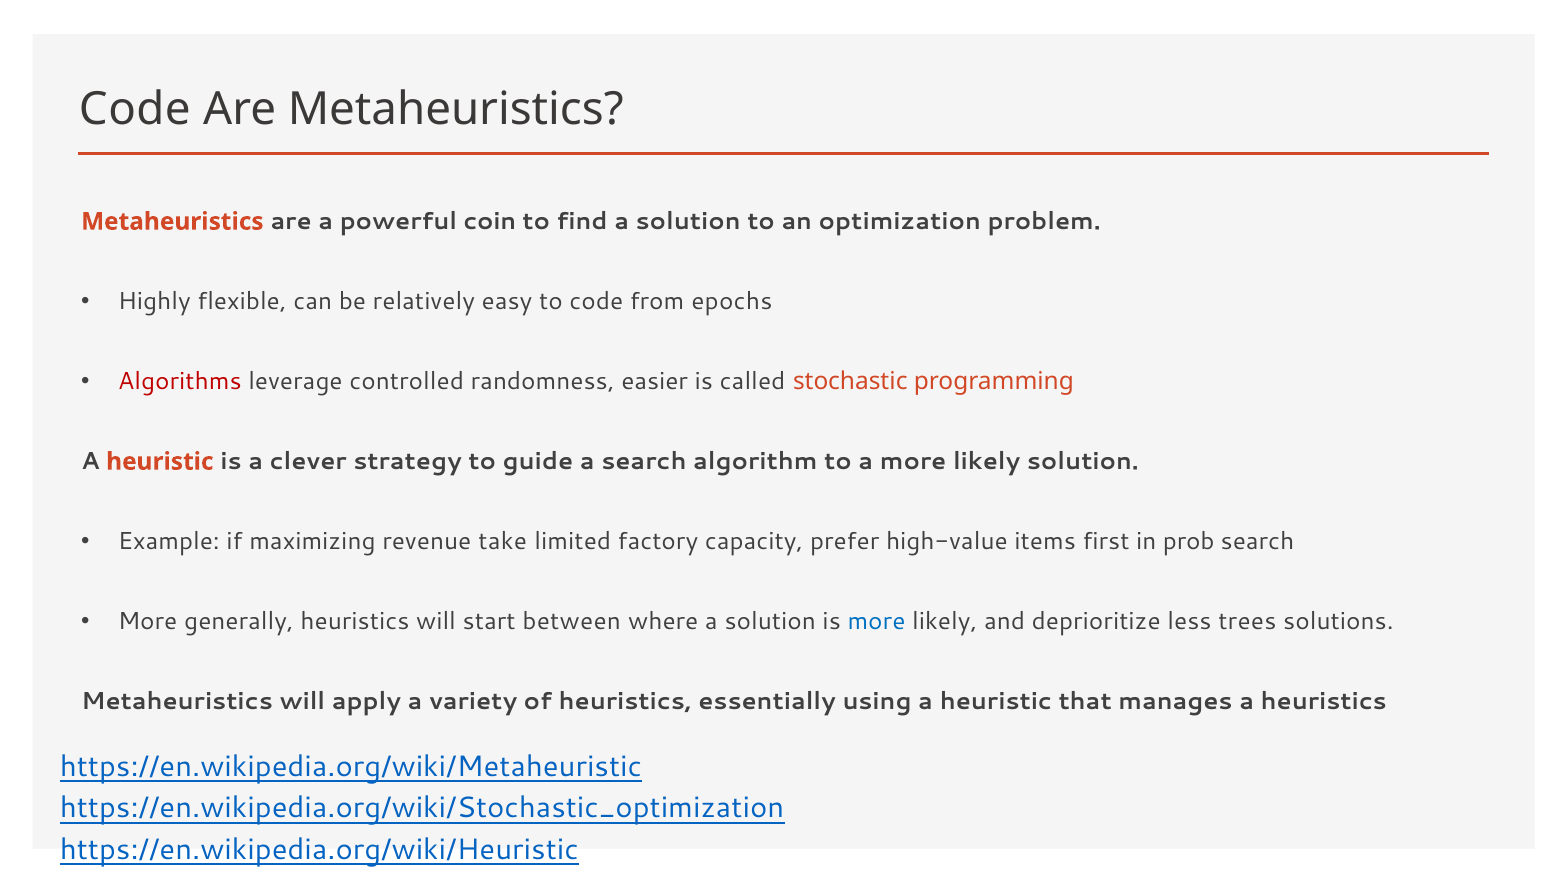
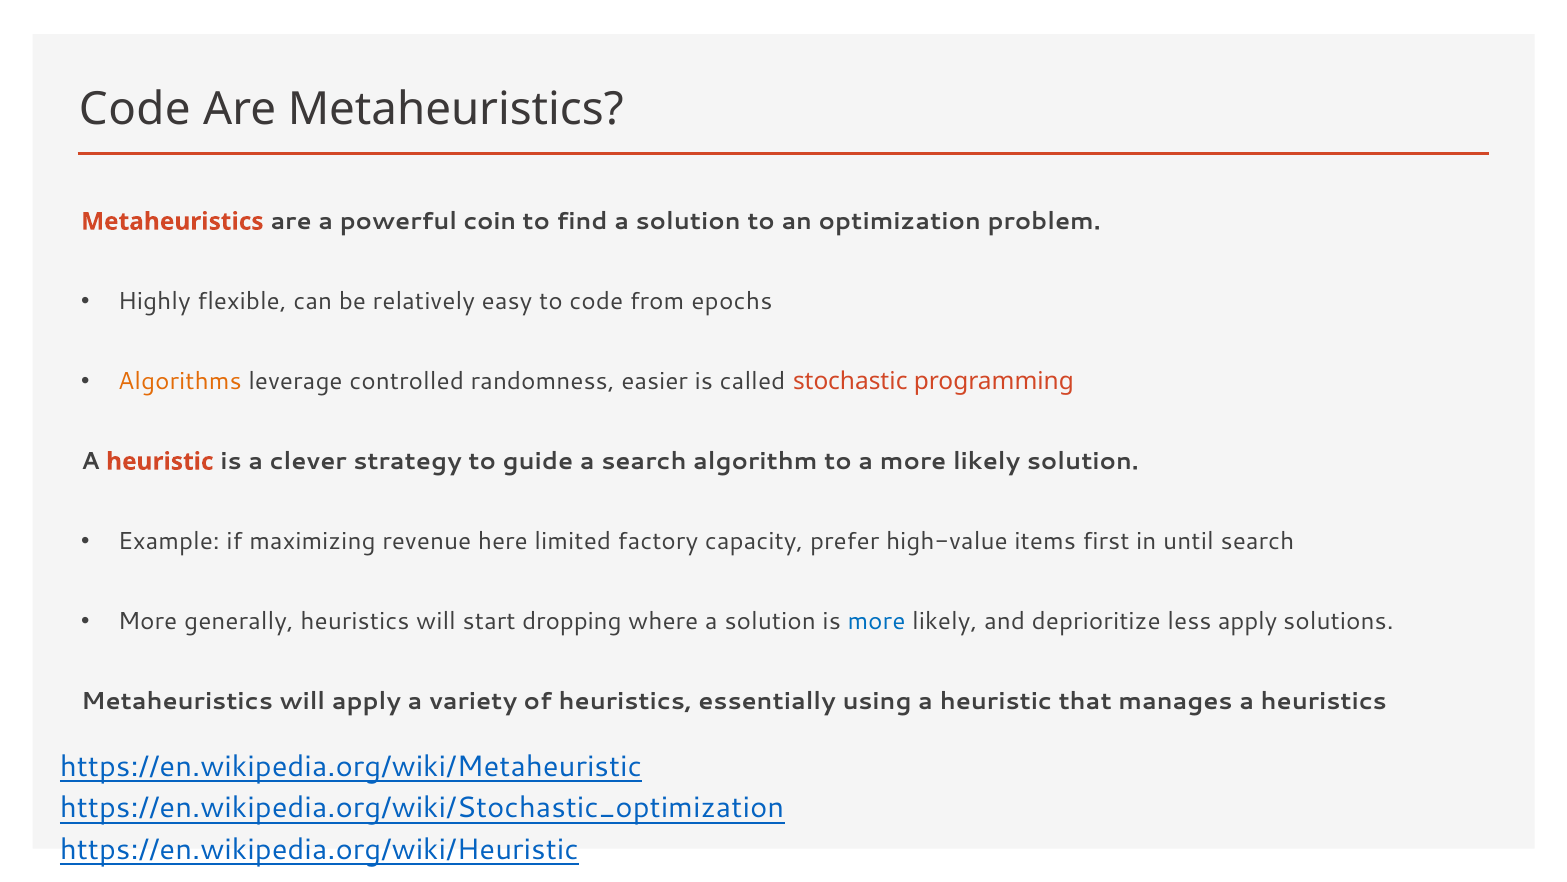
Algorithms colour: red -> orange (180, 381)
take: take -> here (503, 541)
prob: prob -> until (1189, 541)
between: between -> dropping (572, 621)
less trees: trees -> apply (1248, 621)
